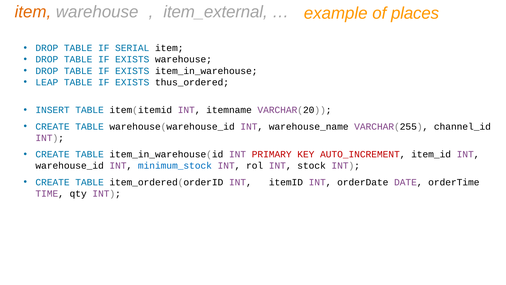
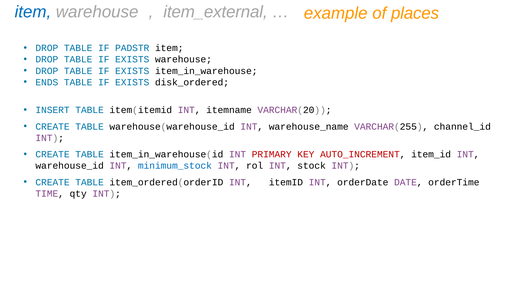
item colour: orange -> blue (33, 12)
SERIAL: SERIAL -> PADSTR (132, 48)
LEAP: LEAP -> ENDS (47, 82)
thus_ordered: thus_ordered -> disk_ordered (192, 82)
